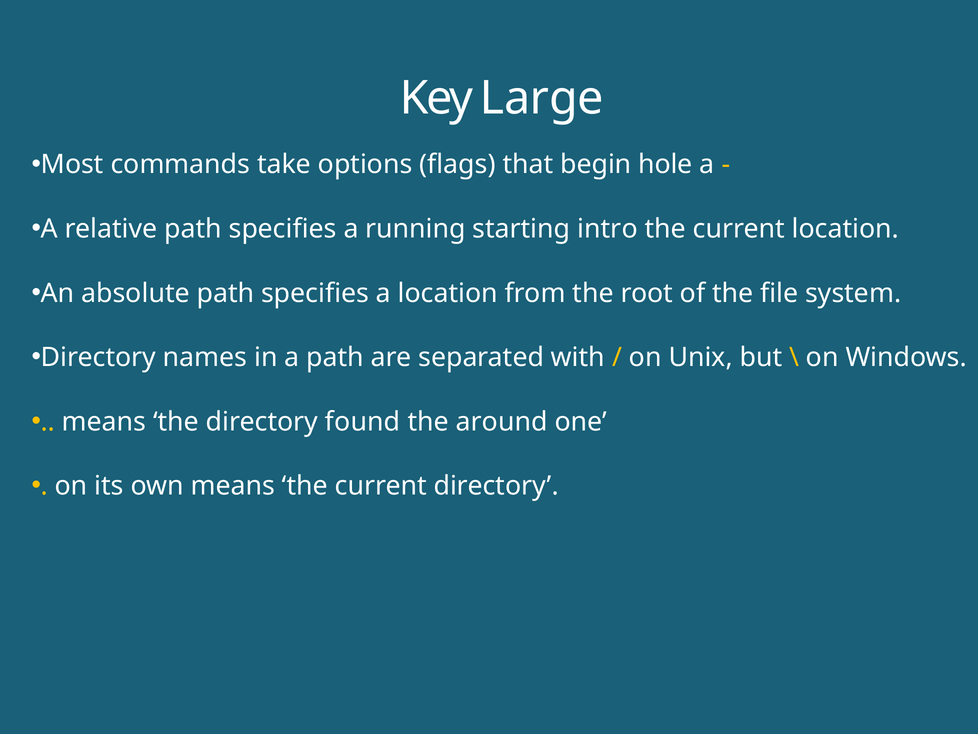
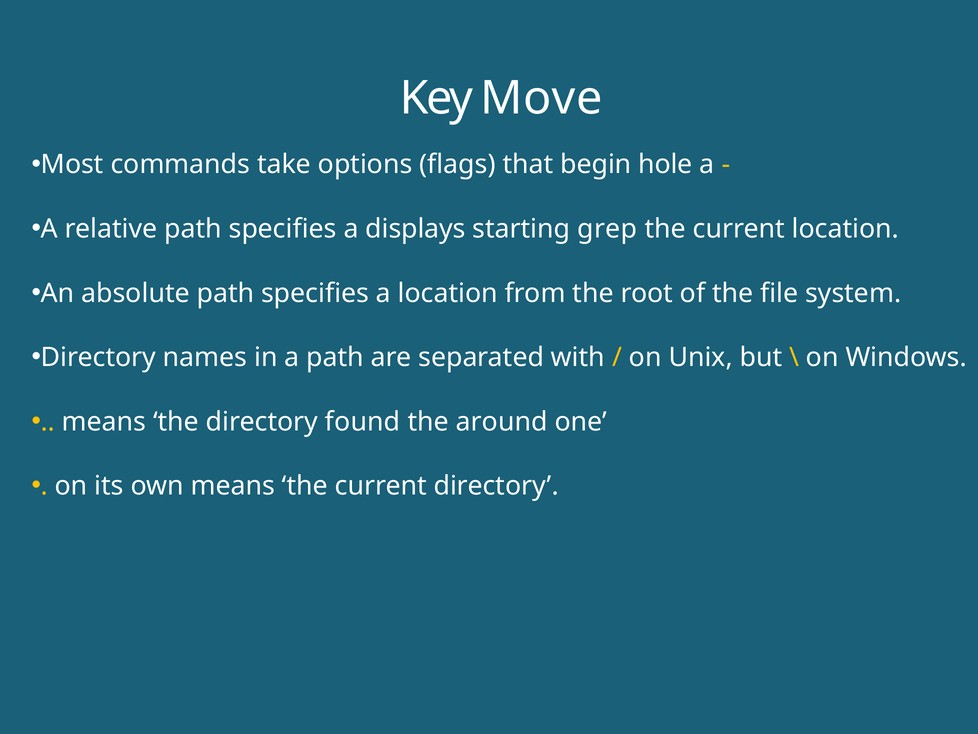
Large: Large -> Move (541, 98)
running: running -> displays (415, 229)
intro: intro -> grep (607, 229)
